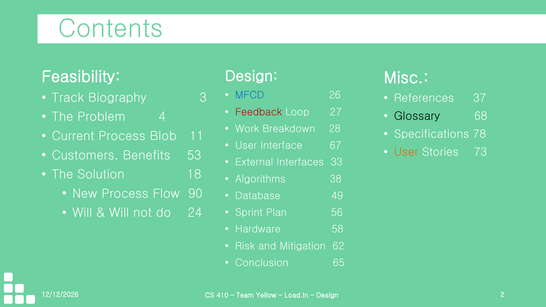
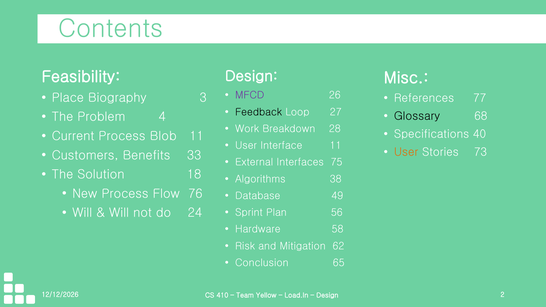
MFCD colour: blue -> purple (250, 95)
Track: Track -> Place (68, 98)
37: 37 -> 77 (480, 98)
Feedback colour: red -> black (259, 112)
78: 78 -> 40 (480, 134)
Interface 67: 67 -> 11 (336, 146)
53: 53 -> 33 (194, 155)
33: 33 -> 75 (337, 162)
90: 90 -> 76 (195, 194)
